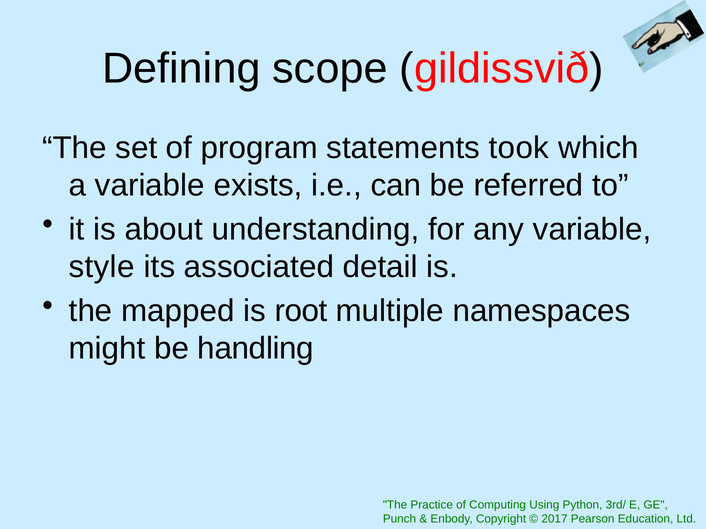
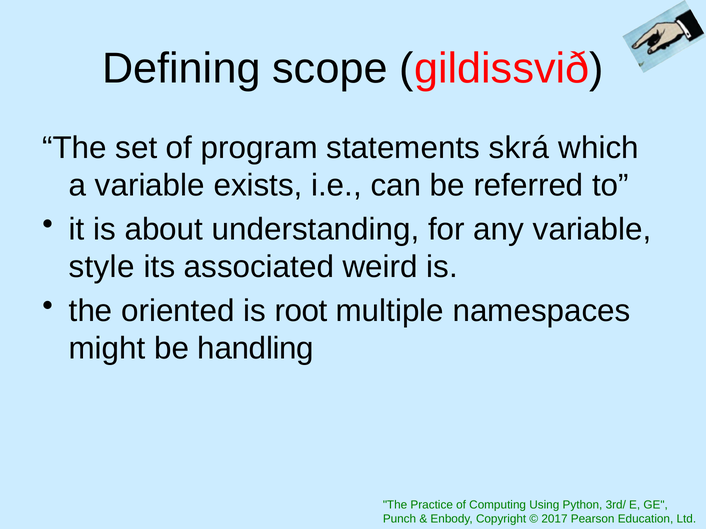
took: took -> skrá (519, 148)
detail: detail -> weird (380, 267)
mapped: mapped -> oriented (178, 311)
